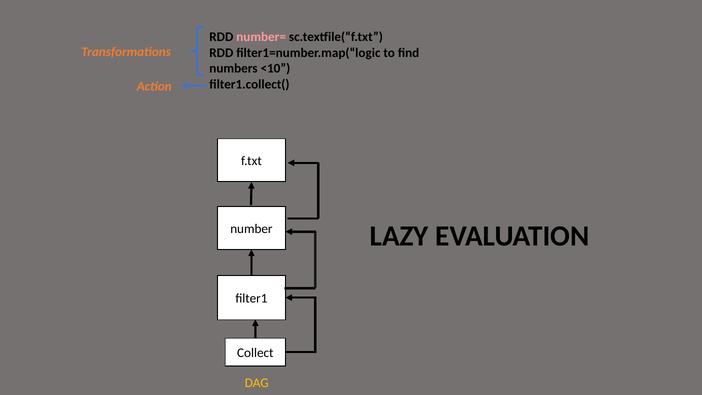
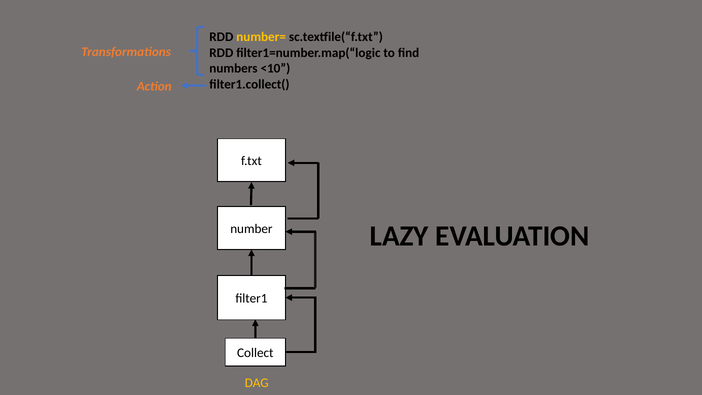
number= colour: pink -> yellow (261, 37)
